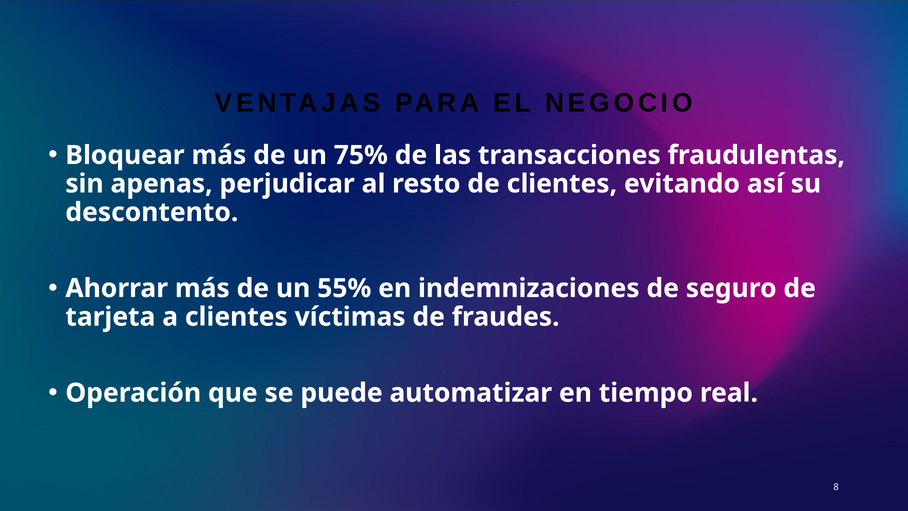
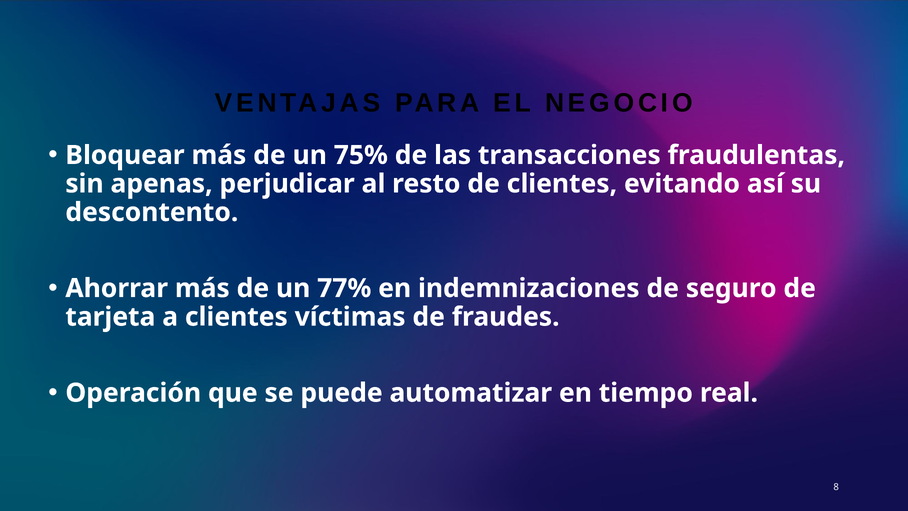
55%: 55% -> 77% (344, 288)
